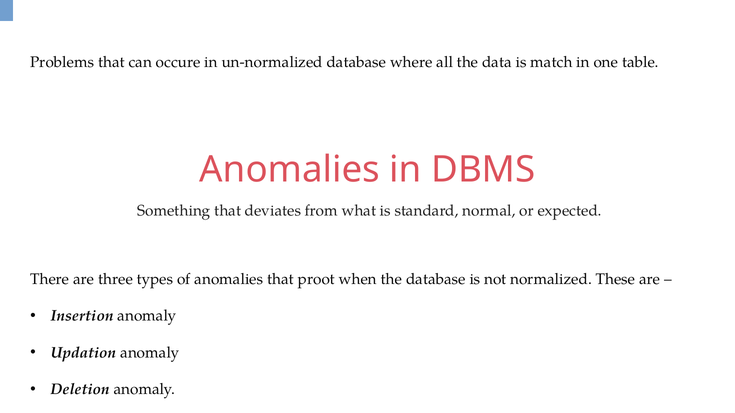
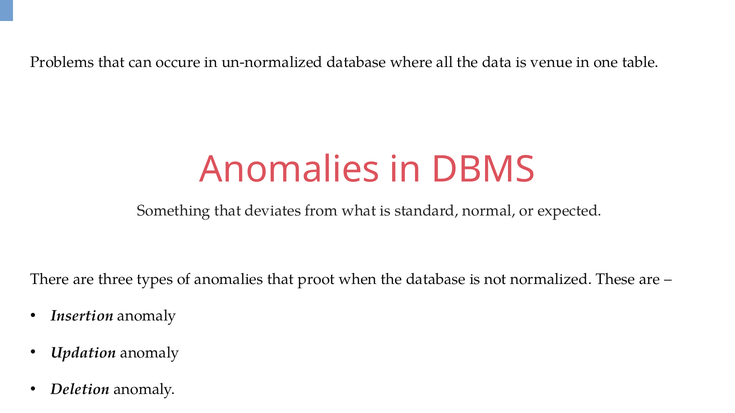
match: match -> venue (551, 62)
